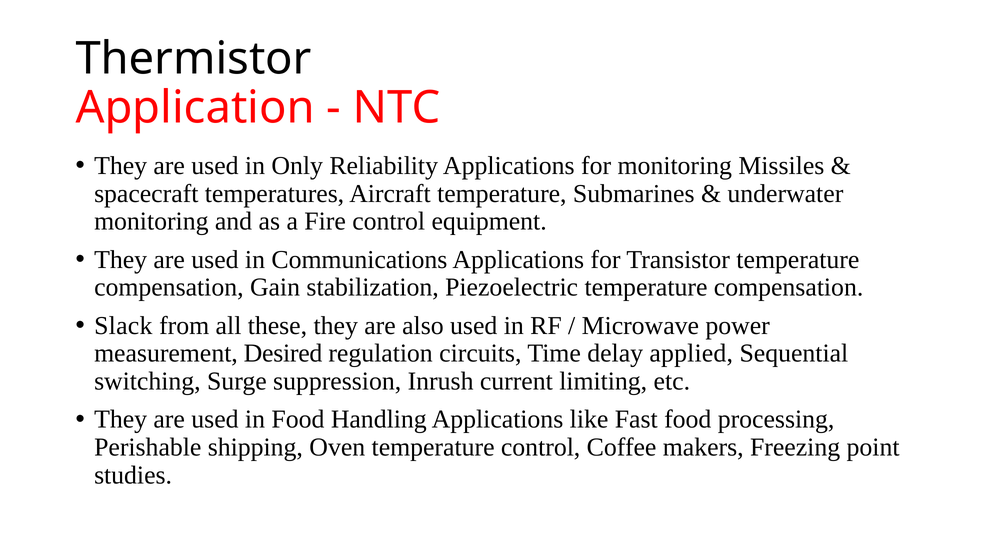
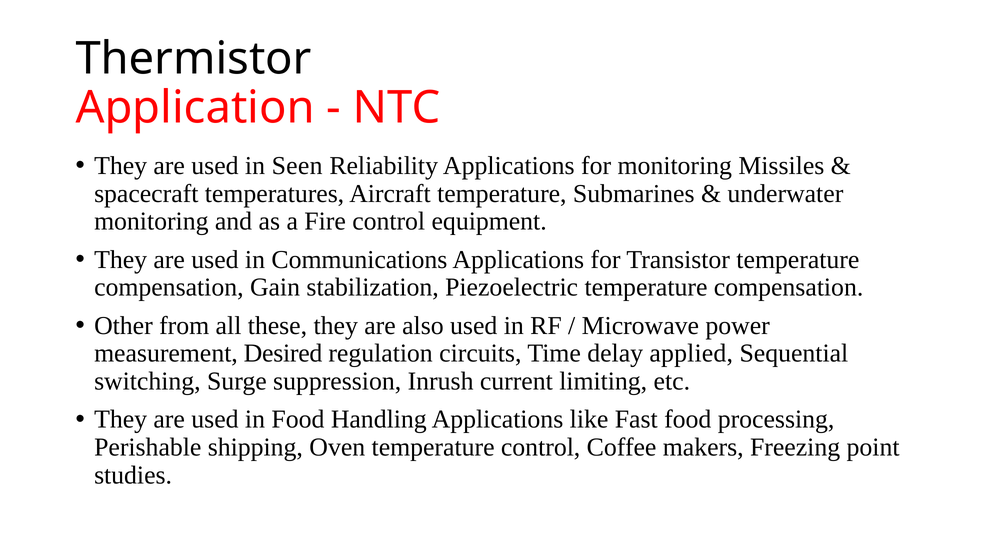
Only: Only -> Seen (297, 166)
Slack: Slack -> Other (123, 326)
